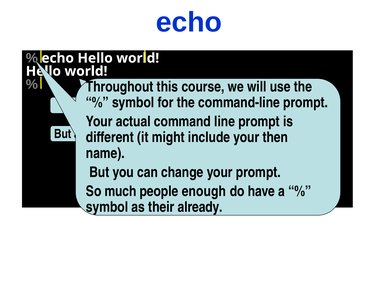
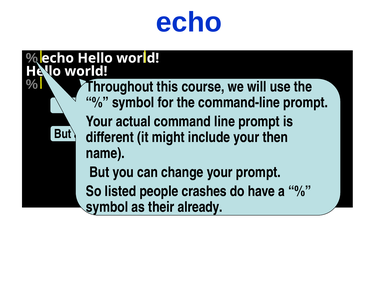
much: much -> listed (120, 192)
enough: enough -> crashes (204, 192)
